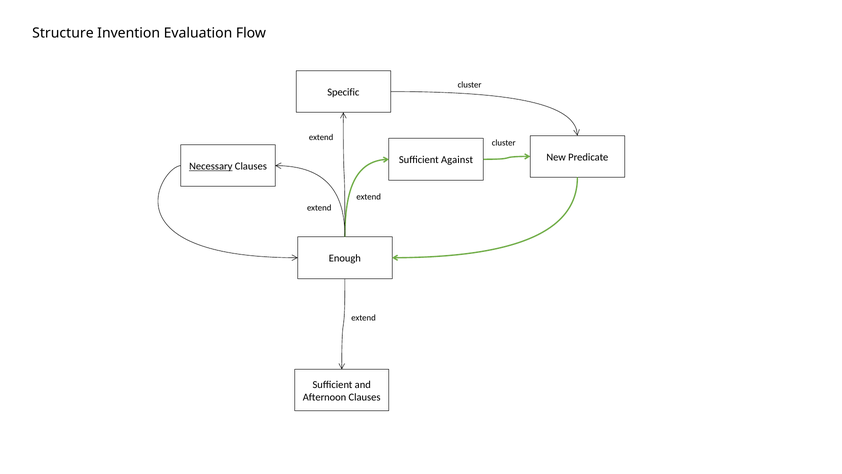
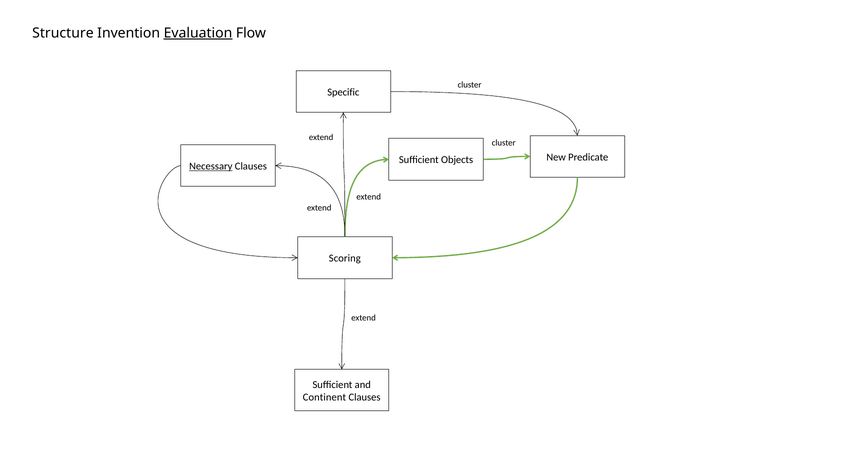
Evaluation underline: none -> present (198, 33)
Against: Against -> Objects (457, 160)
Enough: Enough -> Scoring (345, 258)
Afternoon: Afternoon -> Continent (324, 397)
